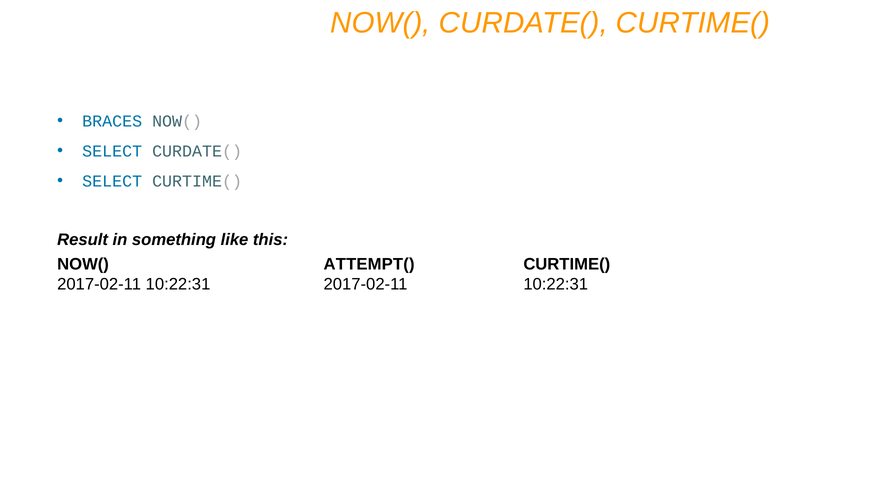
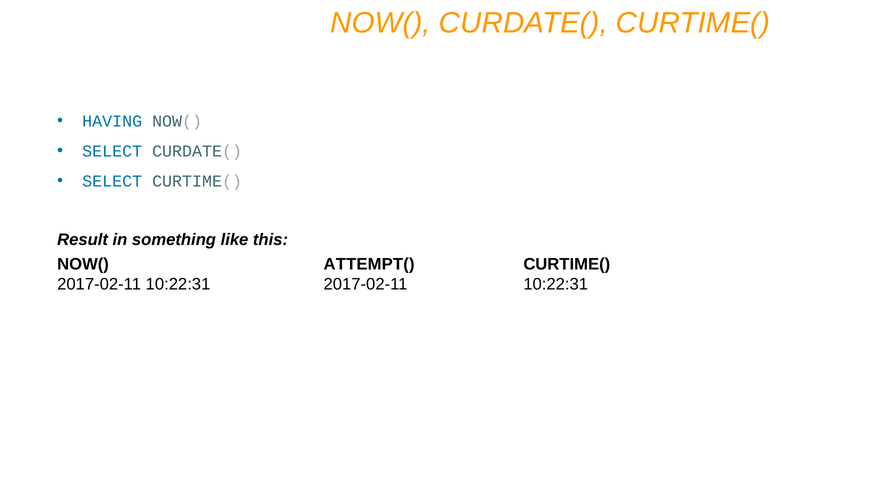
BRACES: BRACES -> HAVING (112, 121)
